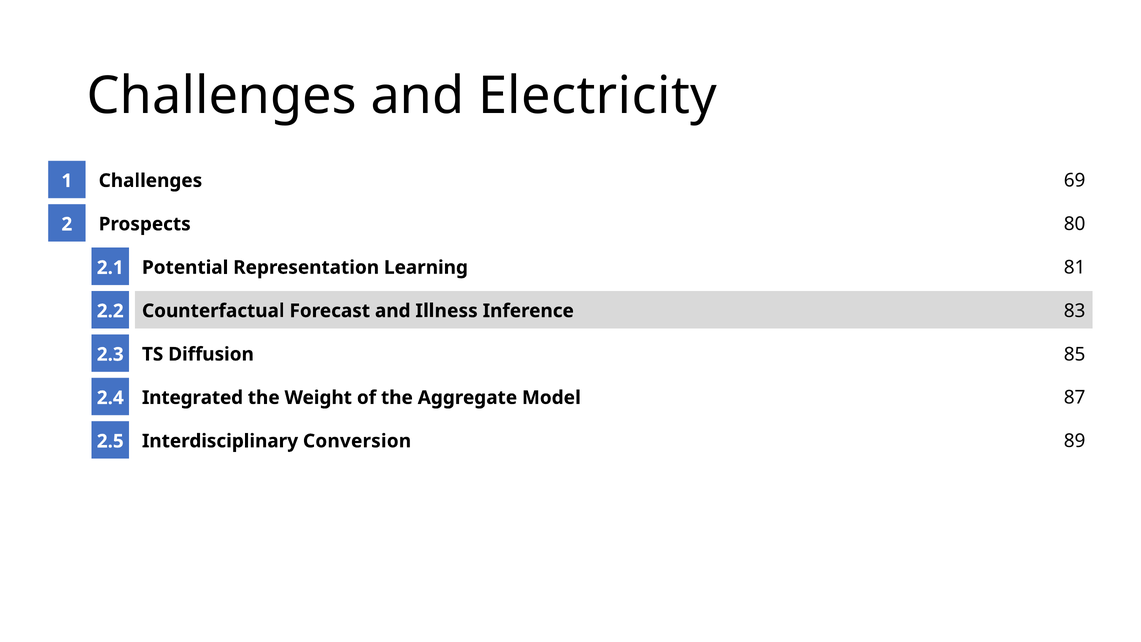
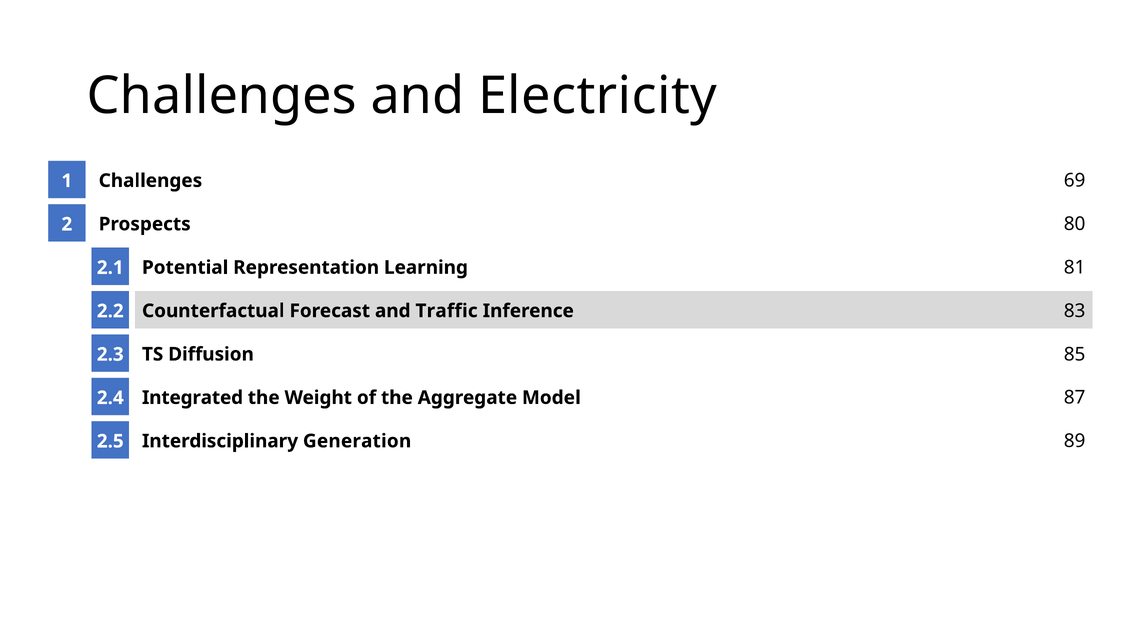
Illness: Illness -> Traffic (447, 311)
Conversion: Conversion -> Generation (357, 441)
